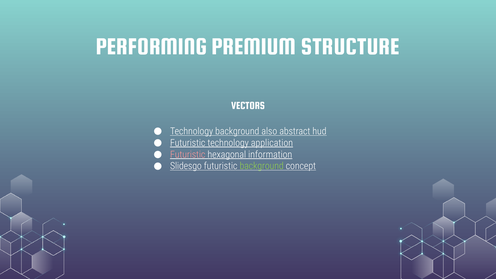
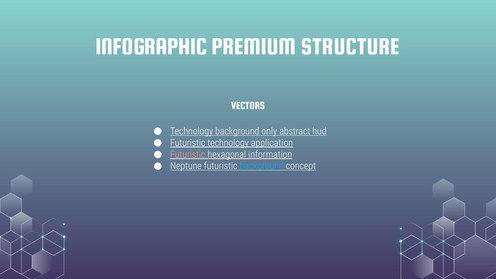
PERFORMING: PERFORMING -> INFOGRAPHIC (151, 46)
also: also -> only (269, 131)
Slidesgo: Slidesgo -> Neptune (186, 166)
background colour: light green -> light blue (262, 166)
